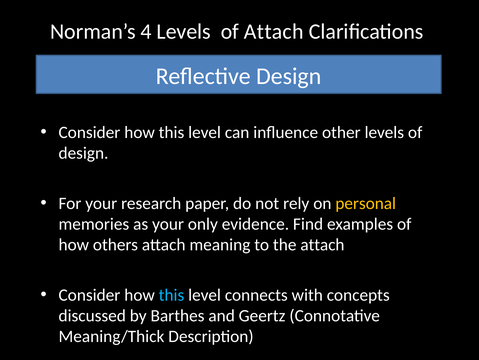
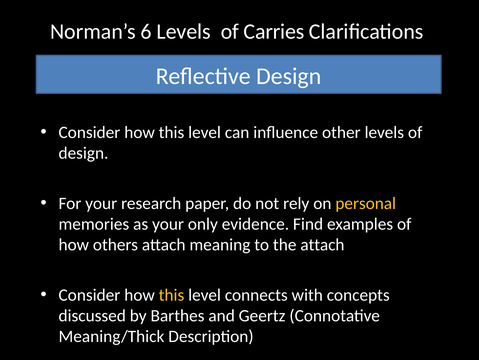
4: 4 -> 6 (146, 31)
of Attach: Attach -> Carries (274, 31)
this colour: light blue -> yellow (172, 294)
